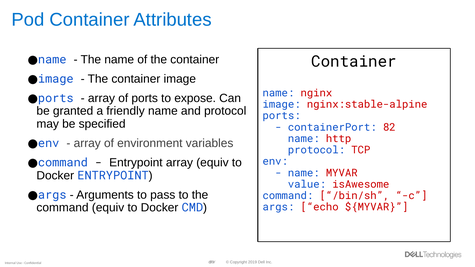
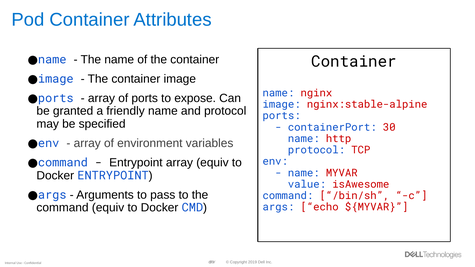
82: 82 -> 30 (389, 127)
